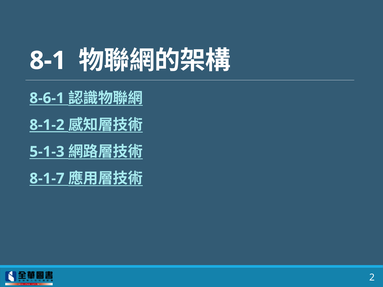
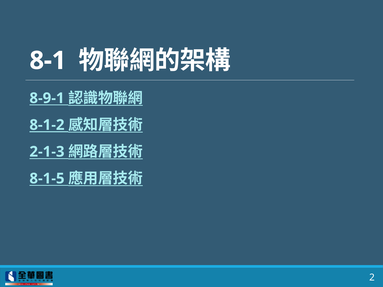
8-6-1: 8-6-1 -> 8-9-1 (47, 98)
5-1-3: 5-1-3 -> 2-1-3 (47, 152)
8-1-7: 8-1-7 -> 8-1-5 (47, 179)
